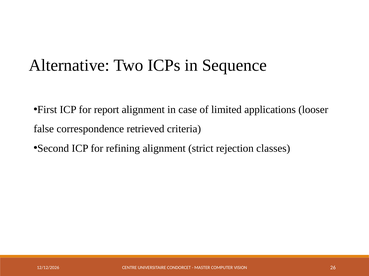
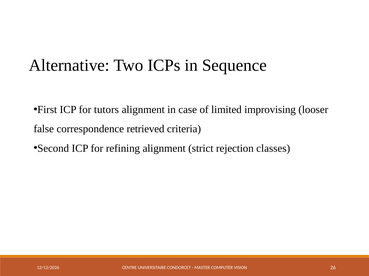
report: report -> tutors (106, 110)
applications: applications -> improvising (270, 110)
